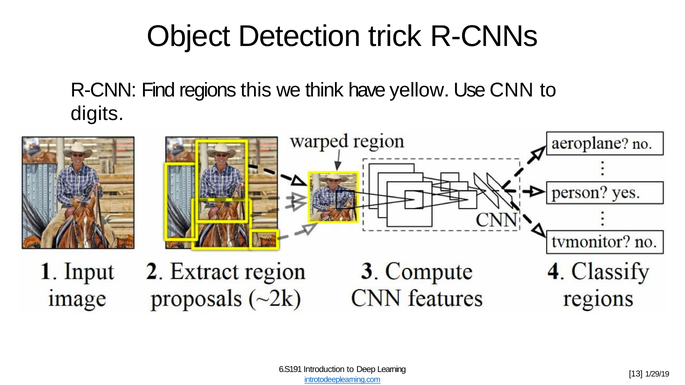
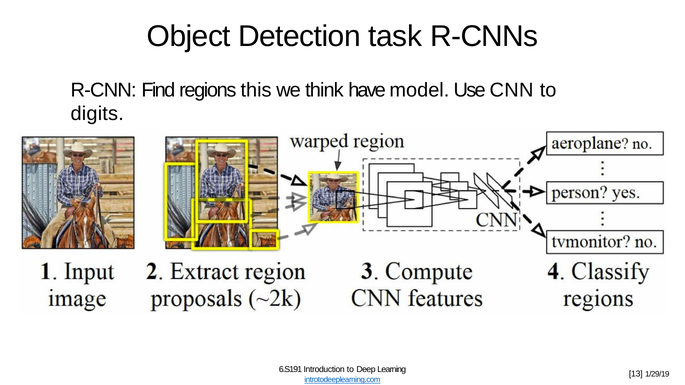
trick: trick -> task (395, 36)
yellow: yellow -> model (419, 90)
